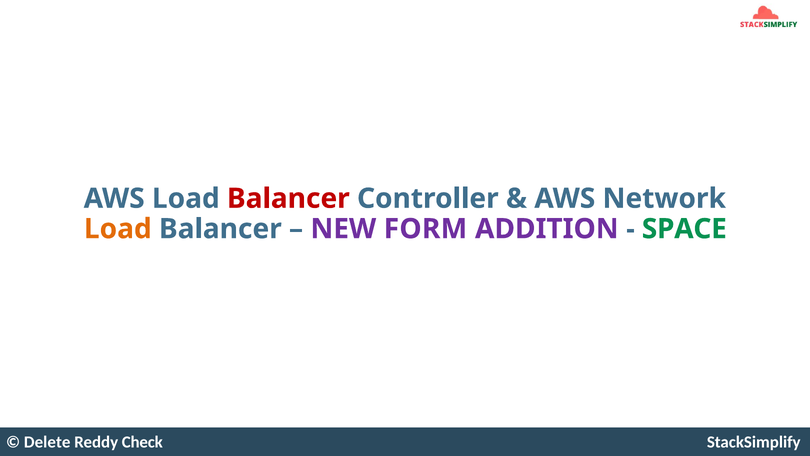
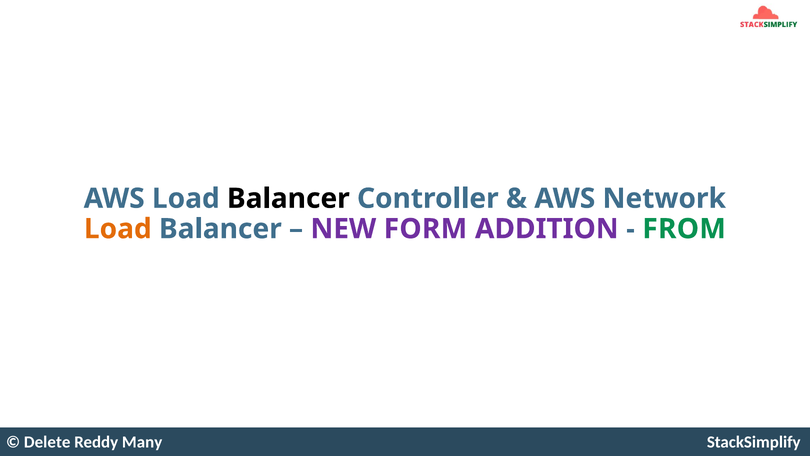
Balancer colour: red -> black (288, 198)
SPACE: SPACE -> FROM (684, 229)
Check: Check -> Many (142, 442)
